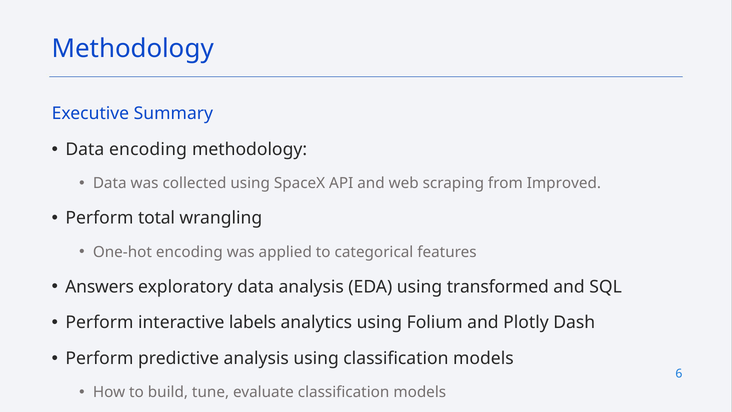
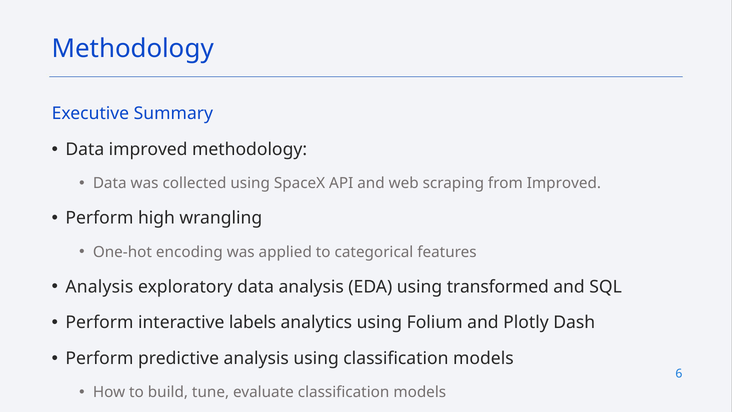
Data encoding: encoding -> improved (148, 149)
total: total -> high (156, 218)
Answers: Answers -> Analysis (99, 287)
